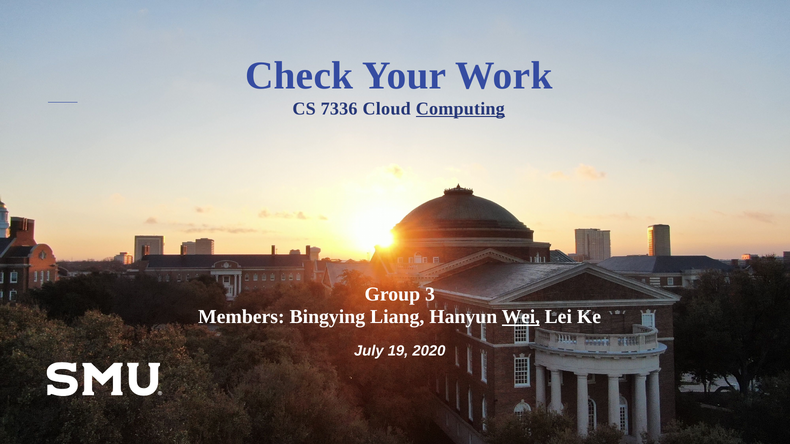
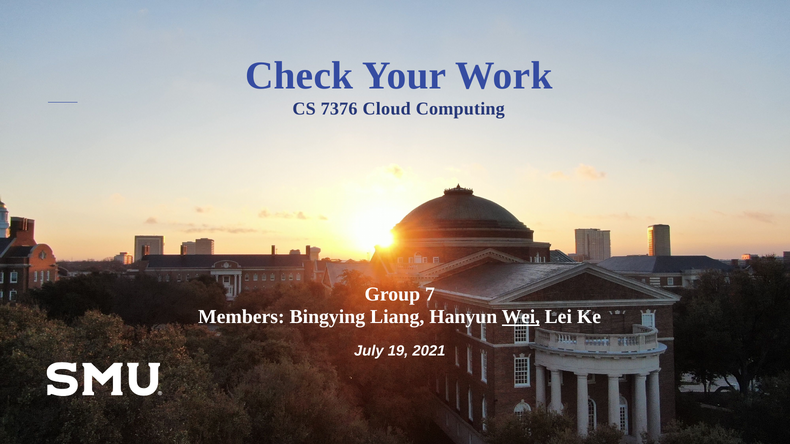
7336: 7336 -> 7376 (339, 109)
Computing underline: present -> none (460, 109)
3: 3 -> 7 (430, 294)
2020: 2020 -> 2021 (429, 351)
